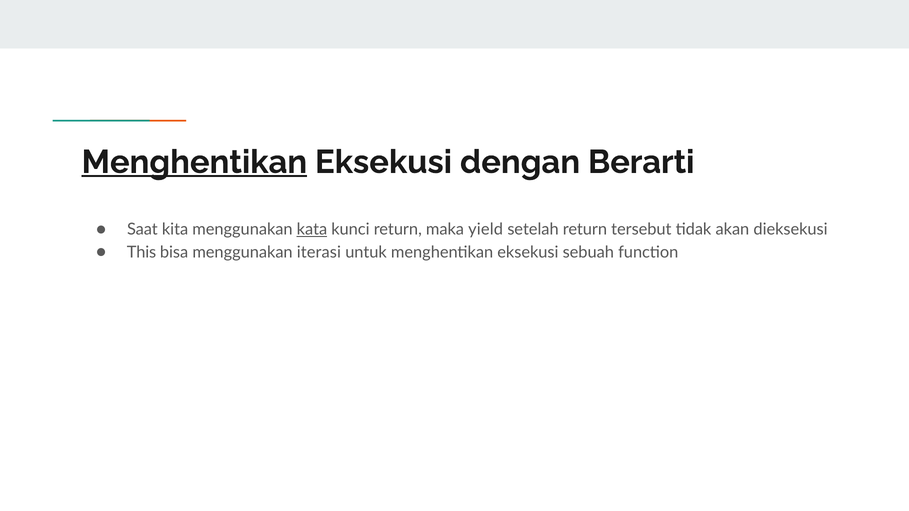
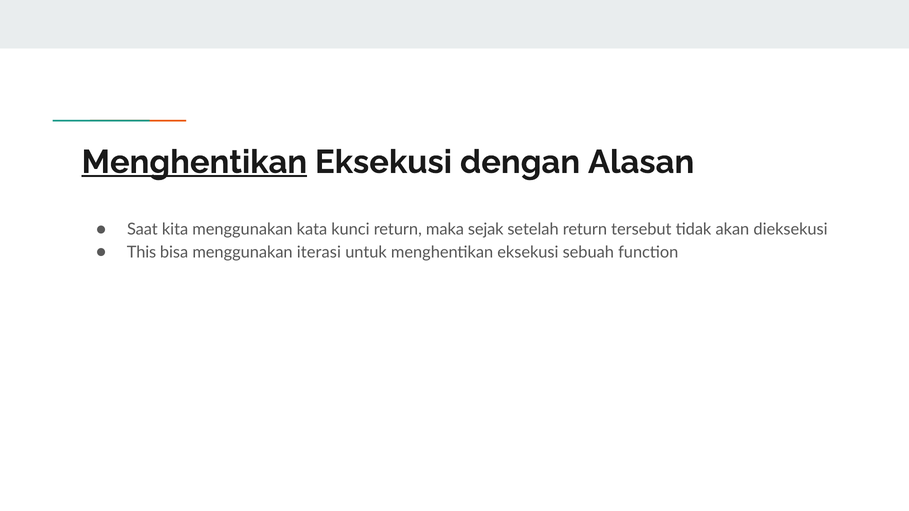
Berarti: Berarti -> Alasan (641, 162)
kata underline: present -> none (312, 230)
yield: yield -> sejak (486, 230)
